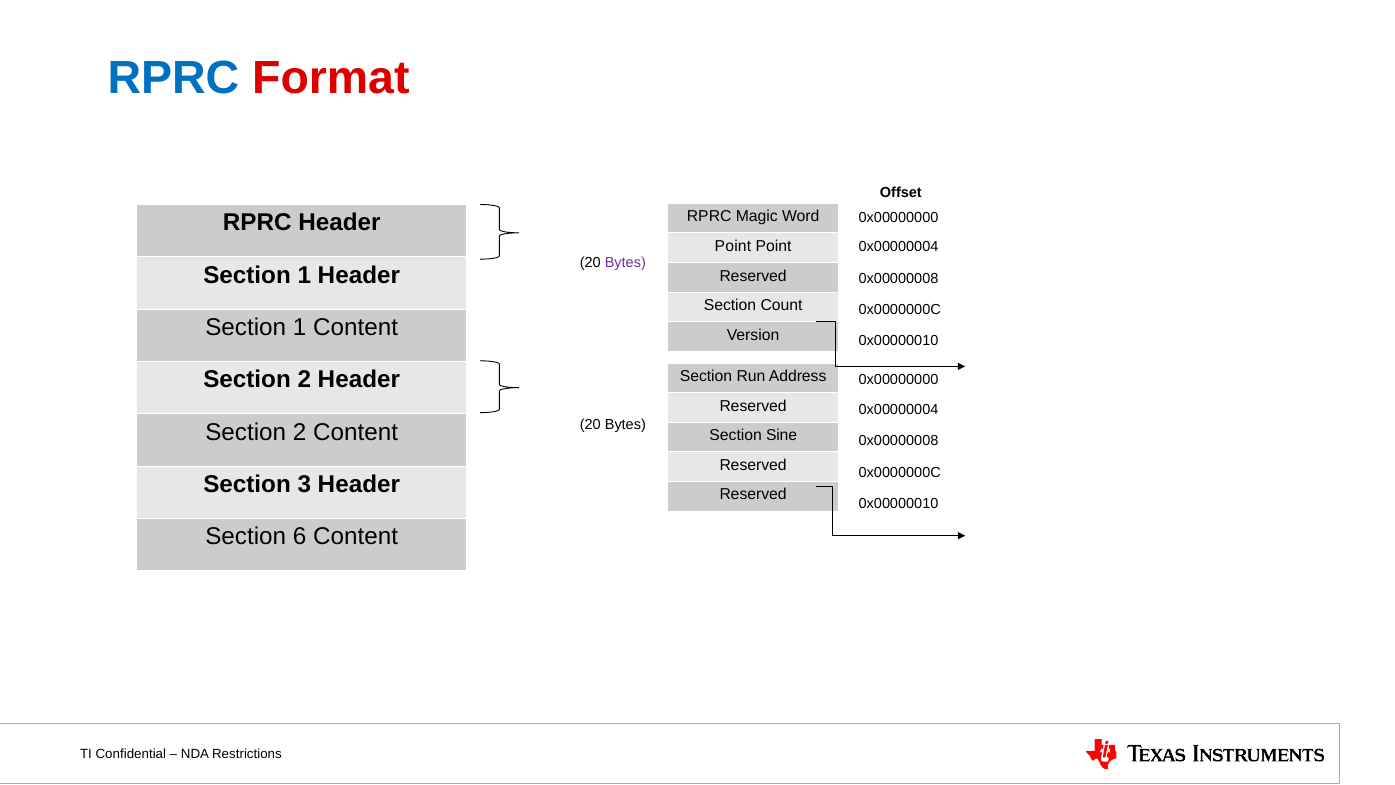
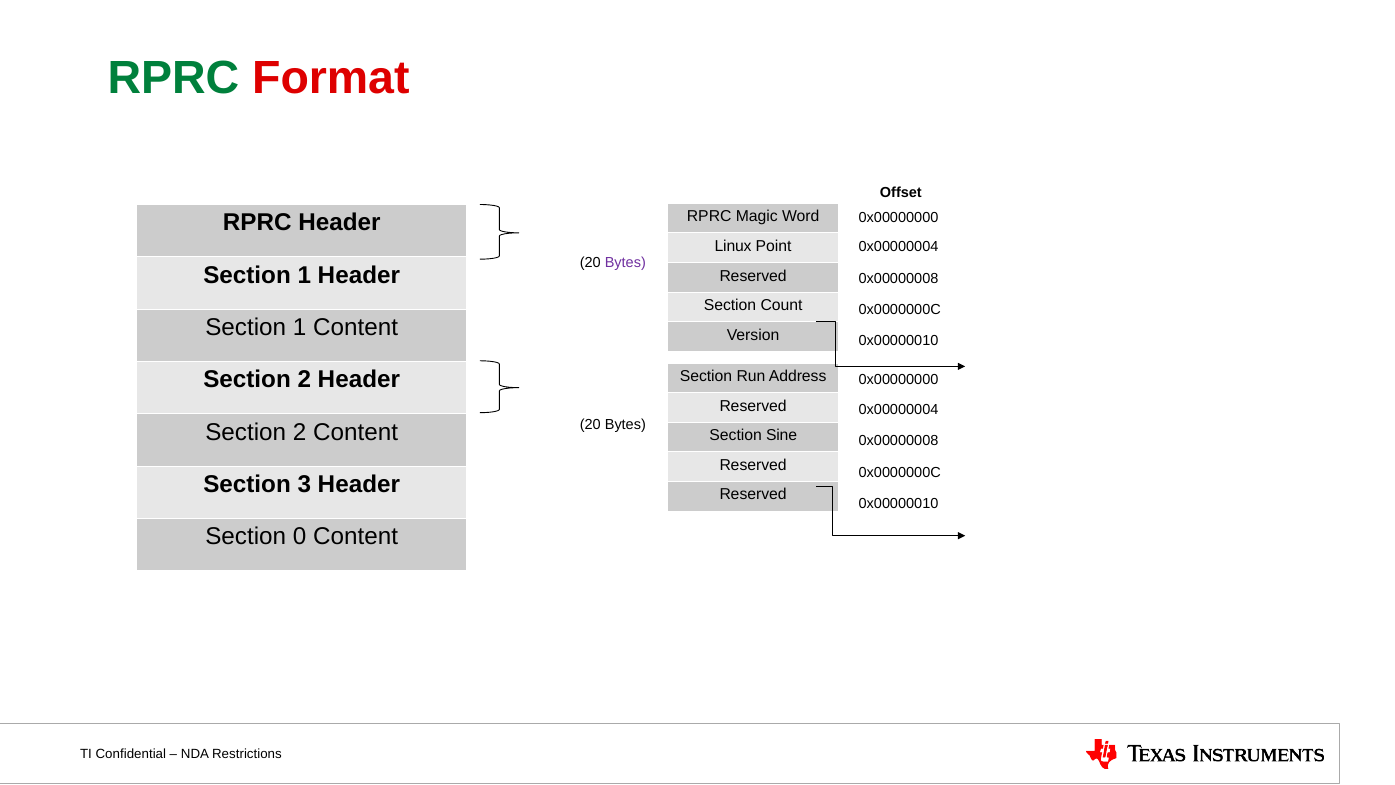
RPRC colour: blue -> green (173, 78)
Point: Point -> Linux (733, 246)
6: 6 -> 0 (300, 537)
